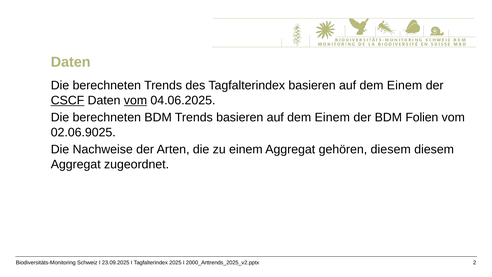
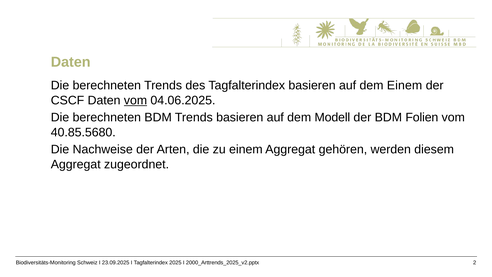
CSCF underline: present -> none (68, 100)
Einem: Einem -> Modell (332, 117)
02.06.9025: 02.06.9025 -> 40.85.5680 (83, 132)
gehören diesem: diesem -> werden (391, 149)
